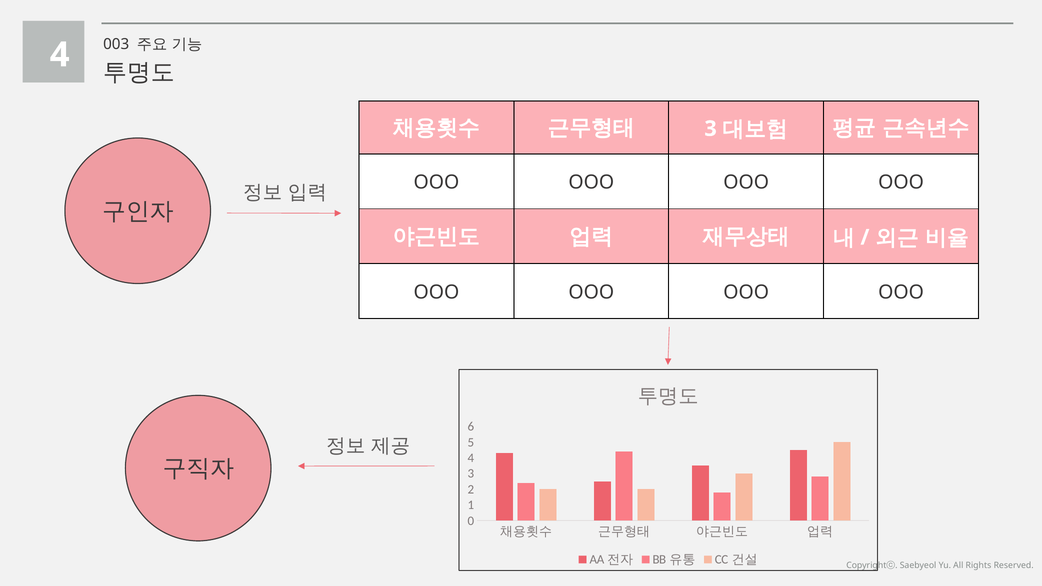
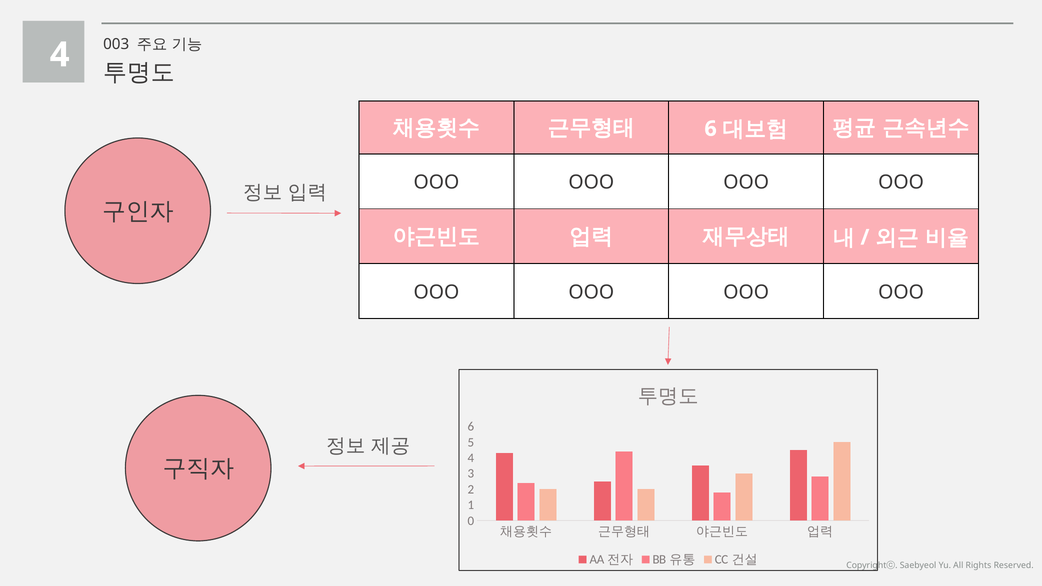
3: 3 -> 6 (711, 129)
